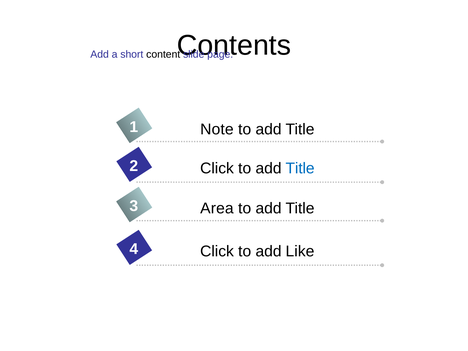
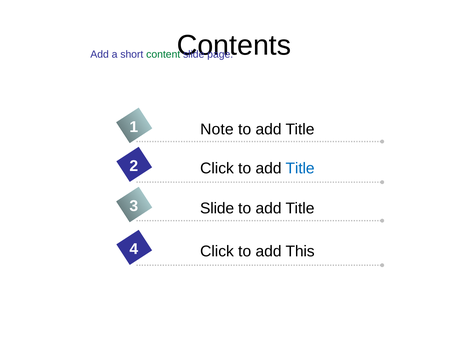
content colour: black -> green (163, 54)
Area: Area -> Slide (217, 208)
Like: Like -> This (300, 251)
